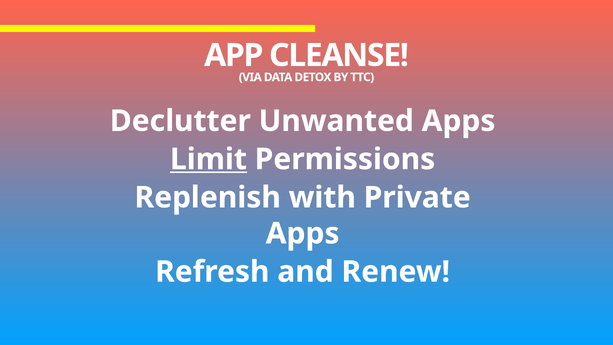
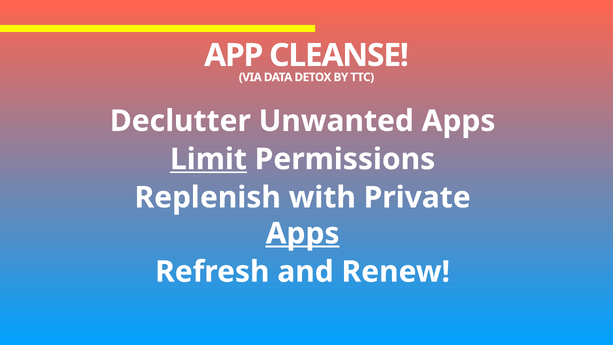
Apps underline: none -> present (303, 233)
